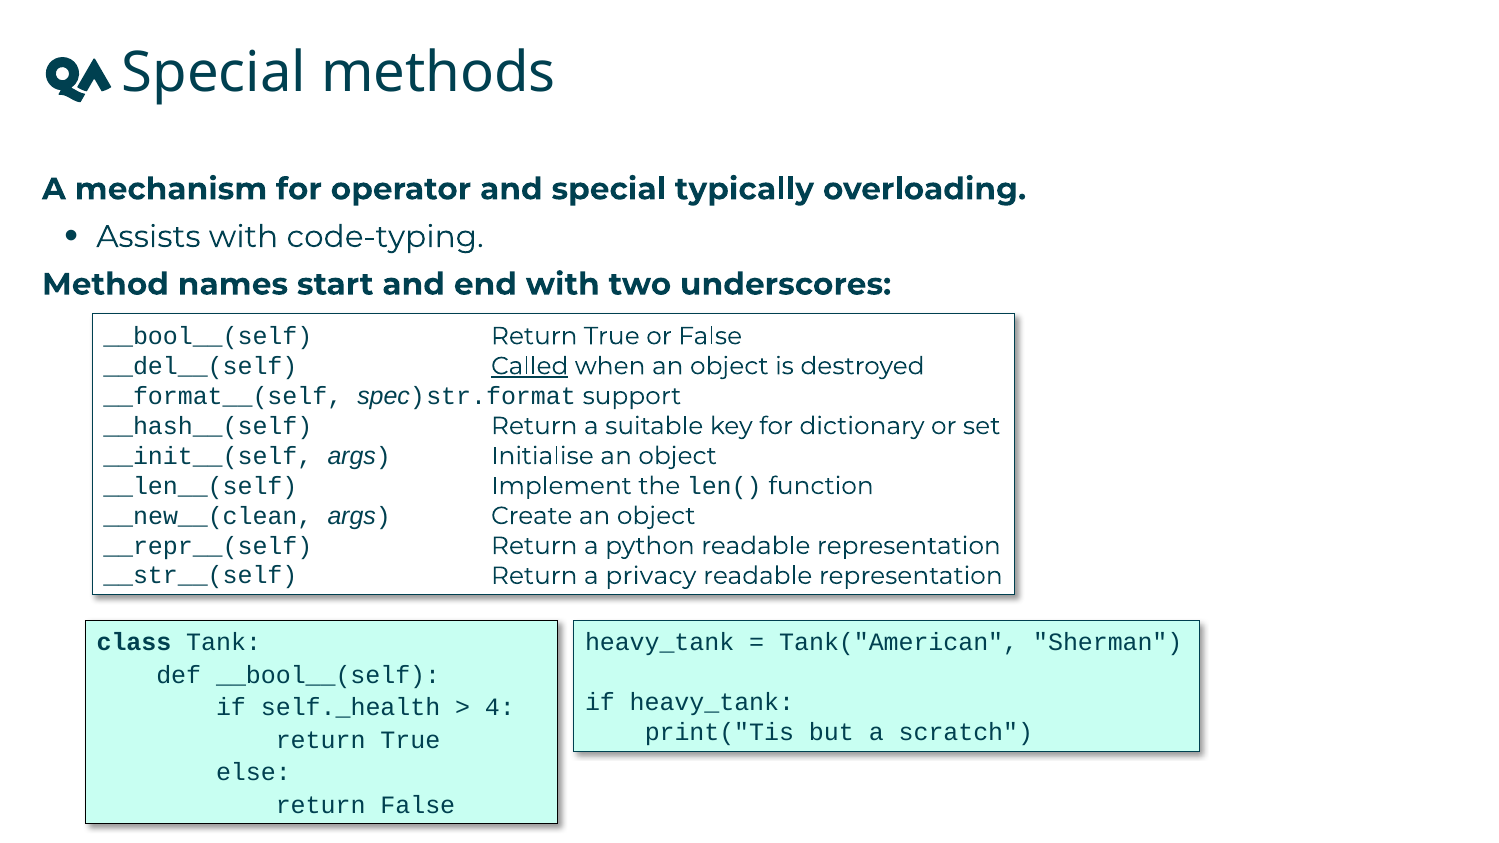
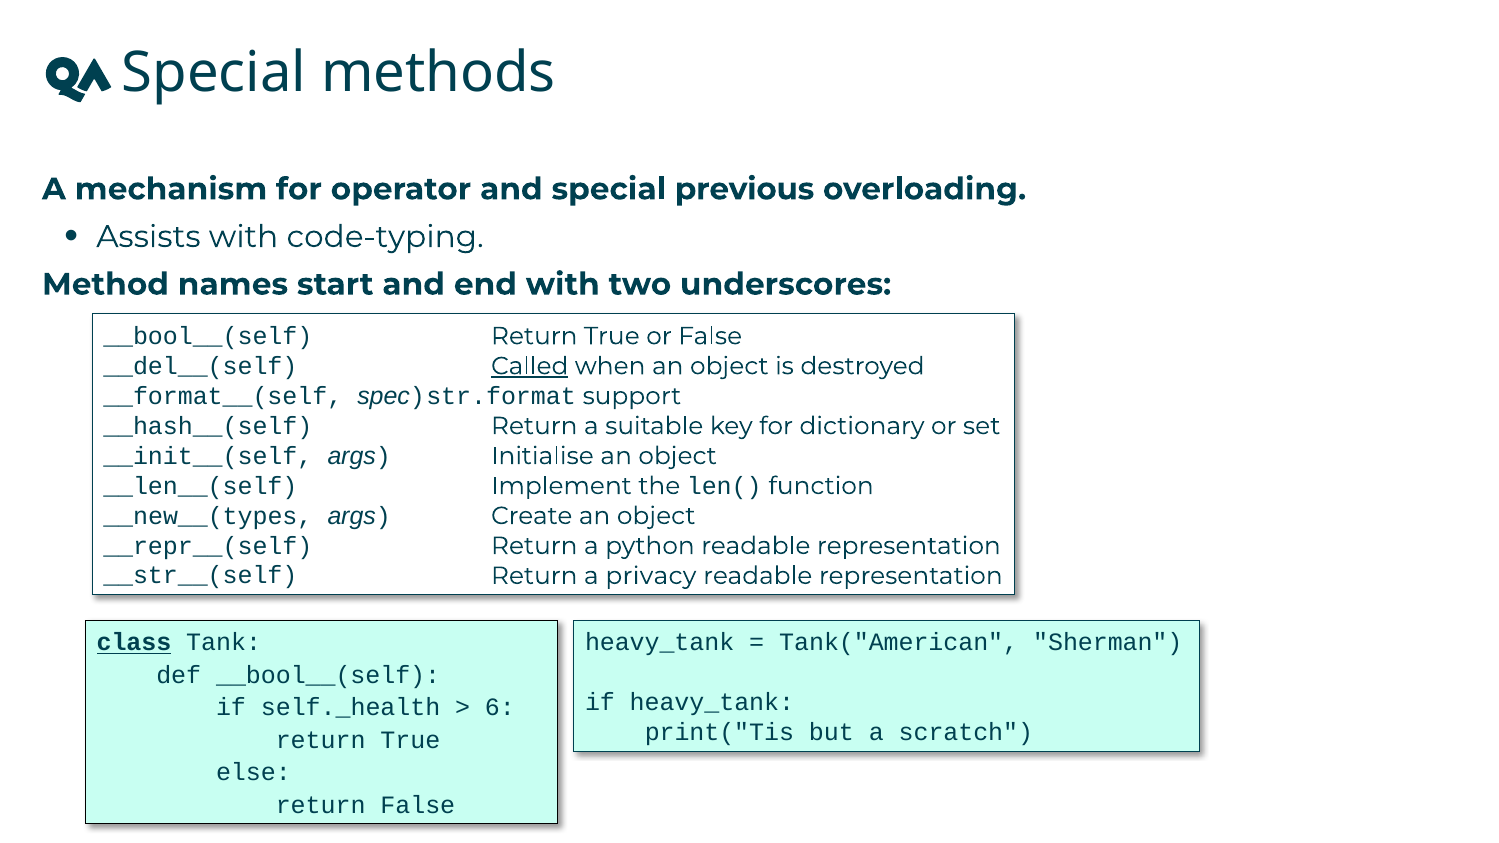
typically: typically -> previous (745, 189)
__new__(clean: __new__(clean -> __new__(types (208, 516)
class underline: none -> present (134, 643)
4: 4 -> 6 (500, 708)
